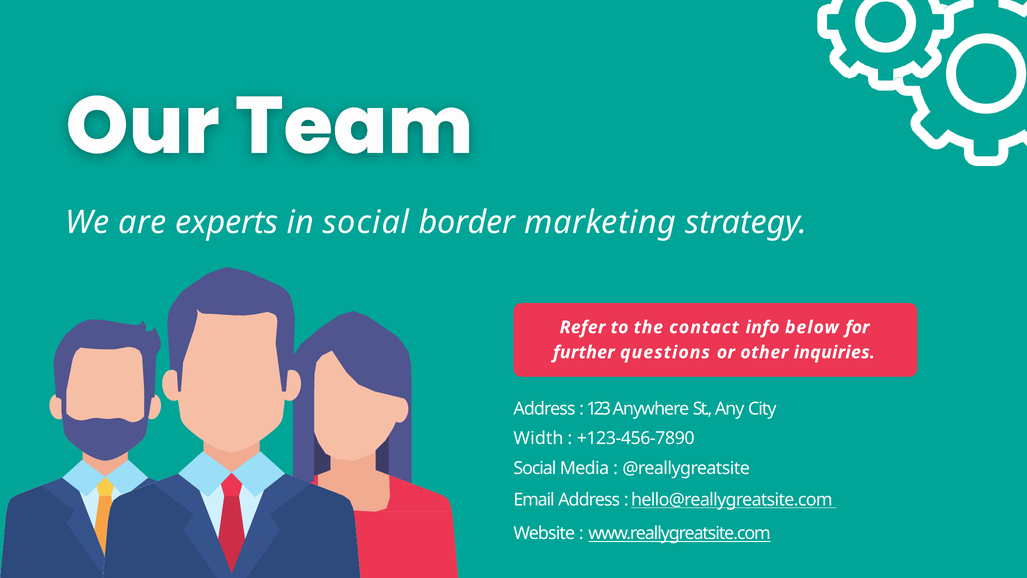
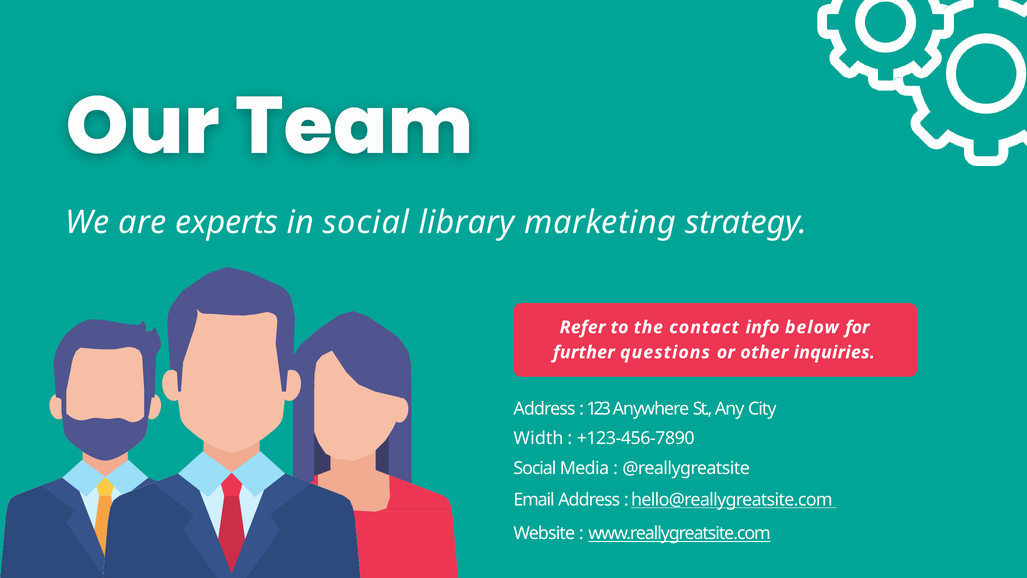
border: border -> library (467, 222)
